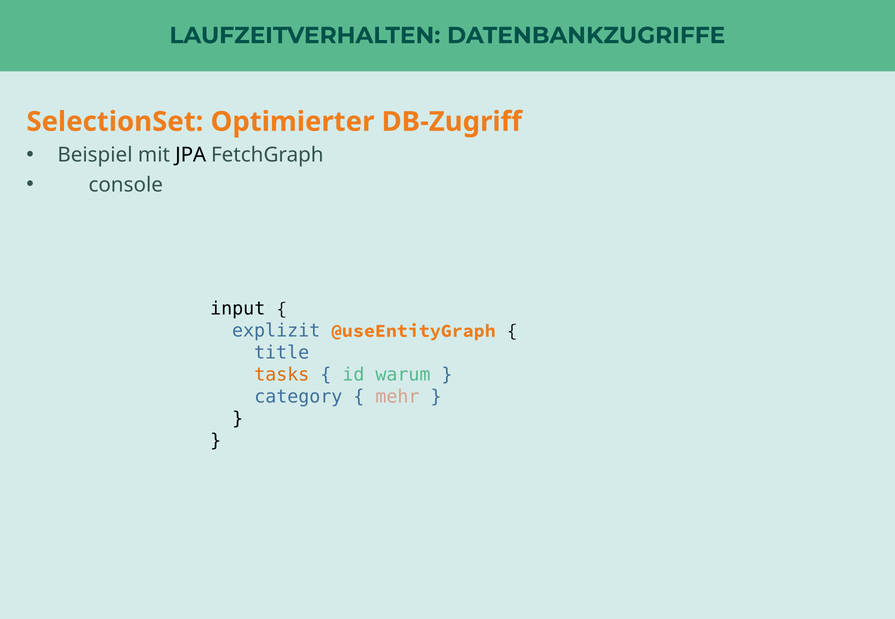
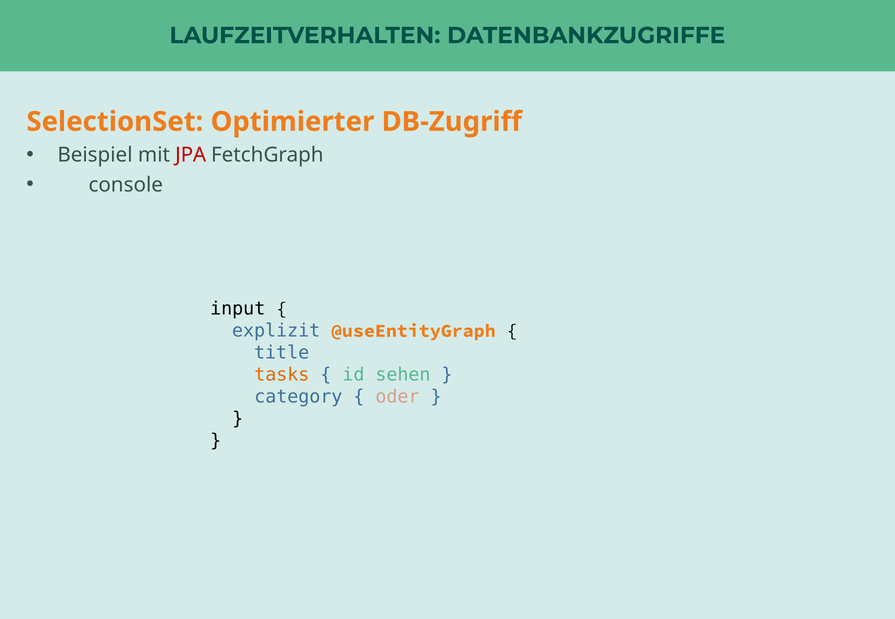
JPA colour: black -> red (191, 155)
warum: warum -> sehen (403, 375)
mehr: mehr -> oder (397, 397)
